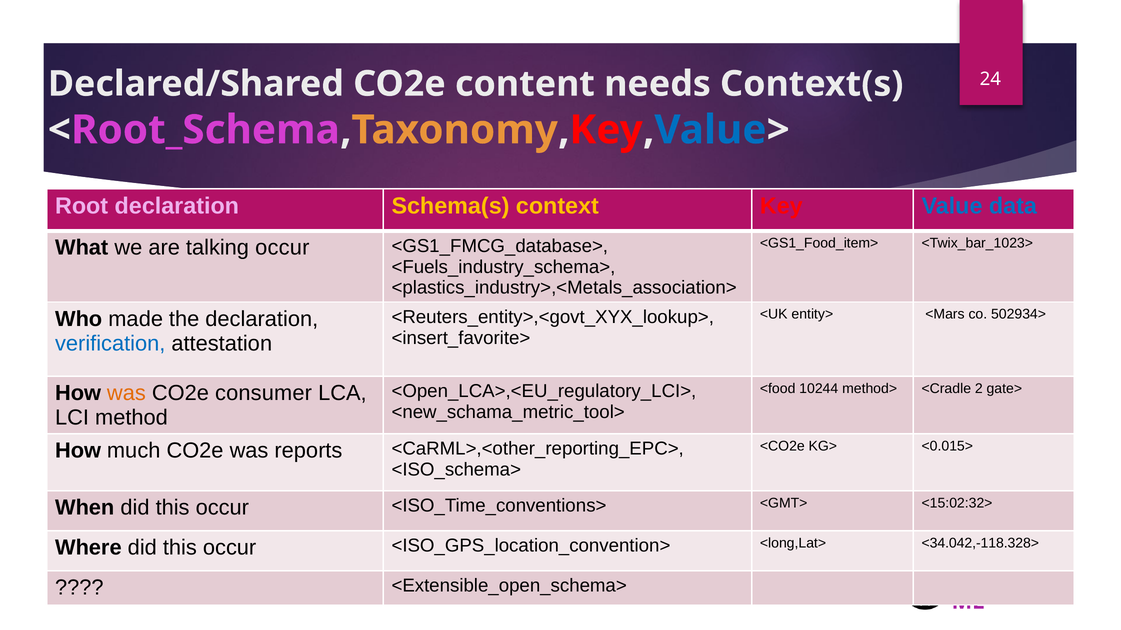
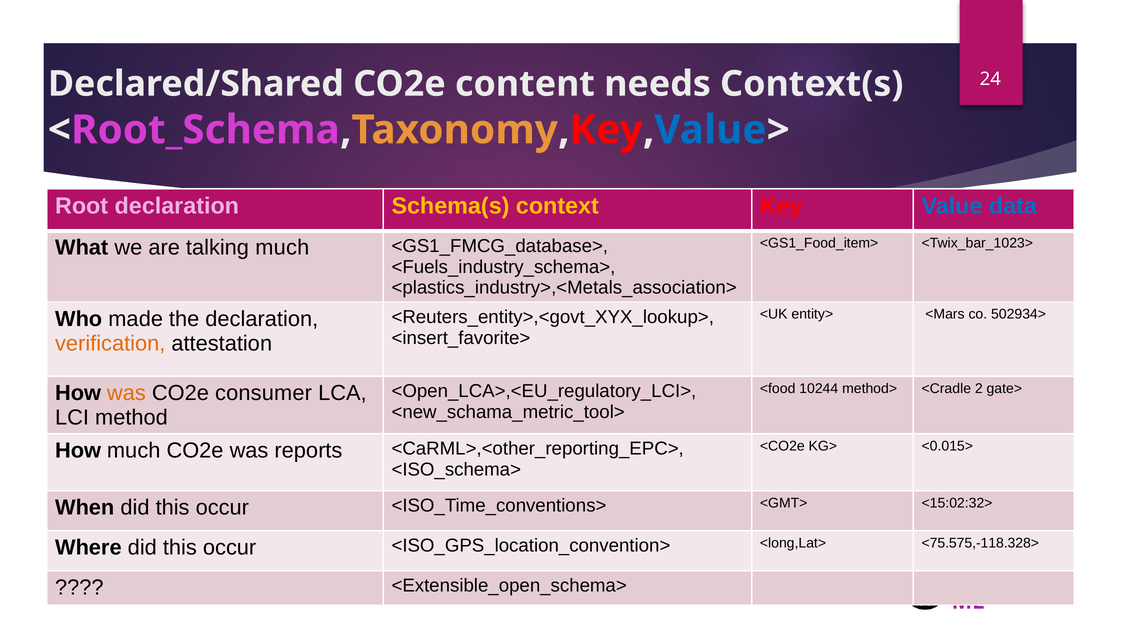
talking occur: occur -> much (282, 248)
verification colour: blue -> orange (110, 344)
<34.042,-118.328>: <34.042,-118.328> -> <75.575,-118.328> (980, 543)
